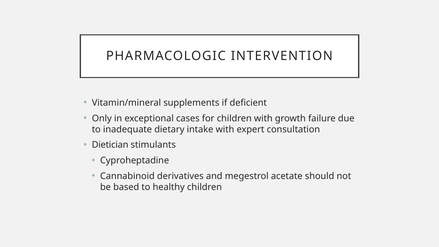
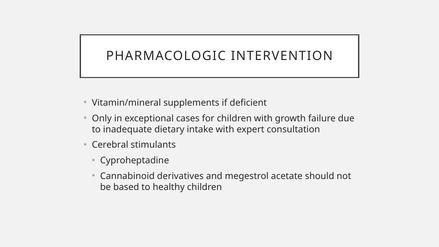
Dietician: Dietician -> Cerebral (110, 145)
